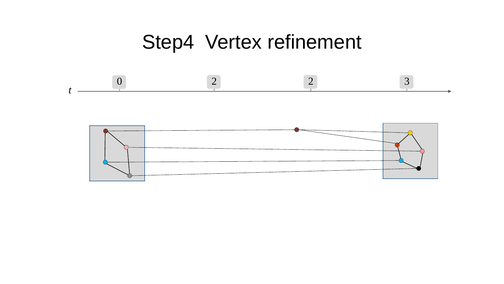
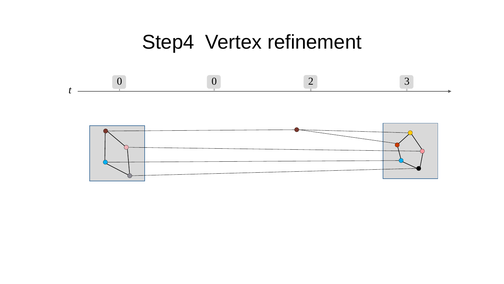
0 2: 2 -> 0 (214, 81)
